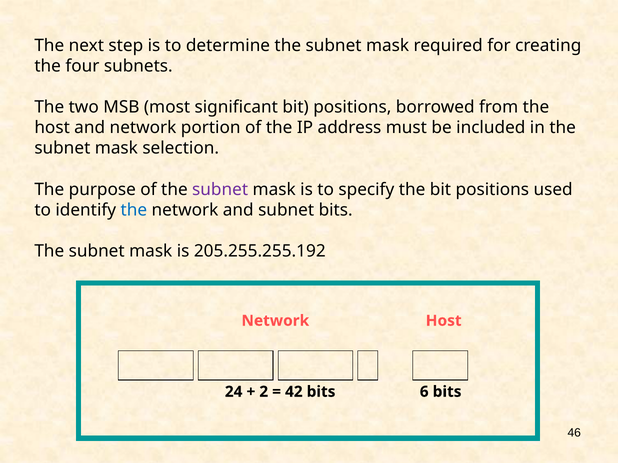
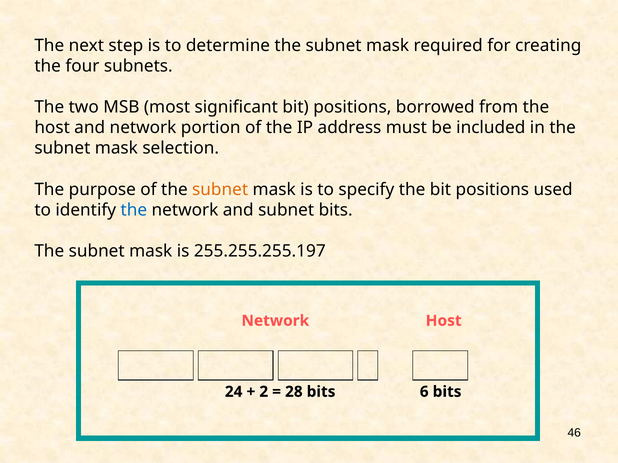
subnet colour: purple -> orange (220, 190)
205.255.255.192: 205.255.255.192 -> 255.255.255.197 (260, 252)
42: 42 -> 28 (294, 392)
